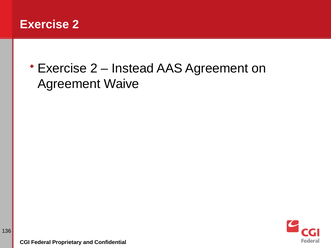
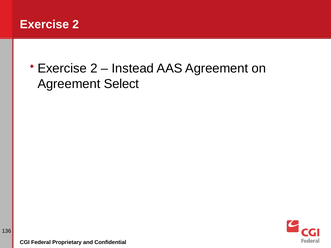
Waive: Waive -> Select (121, 84)
